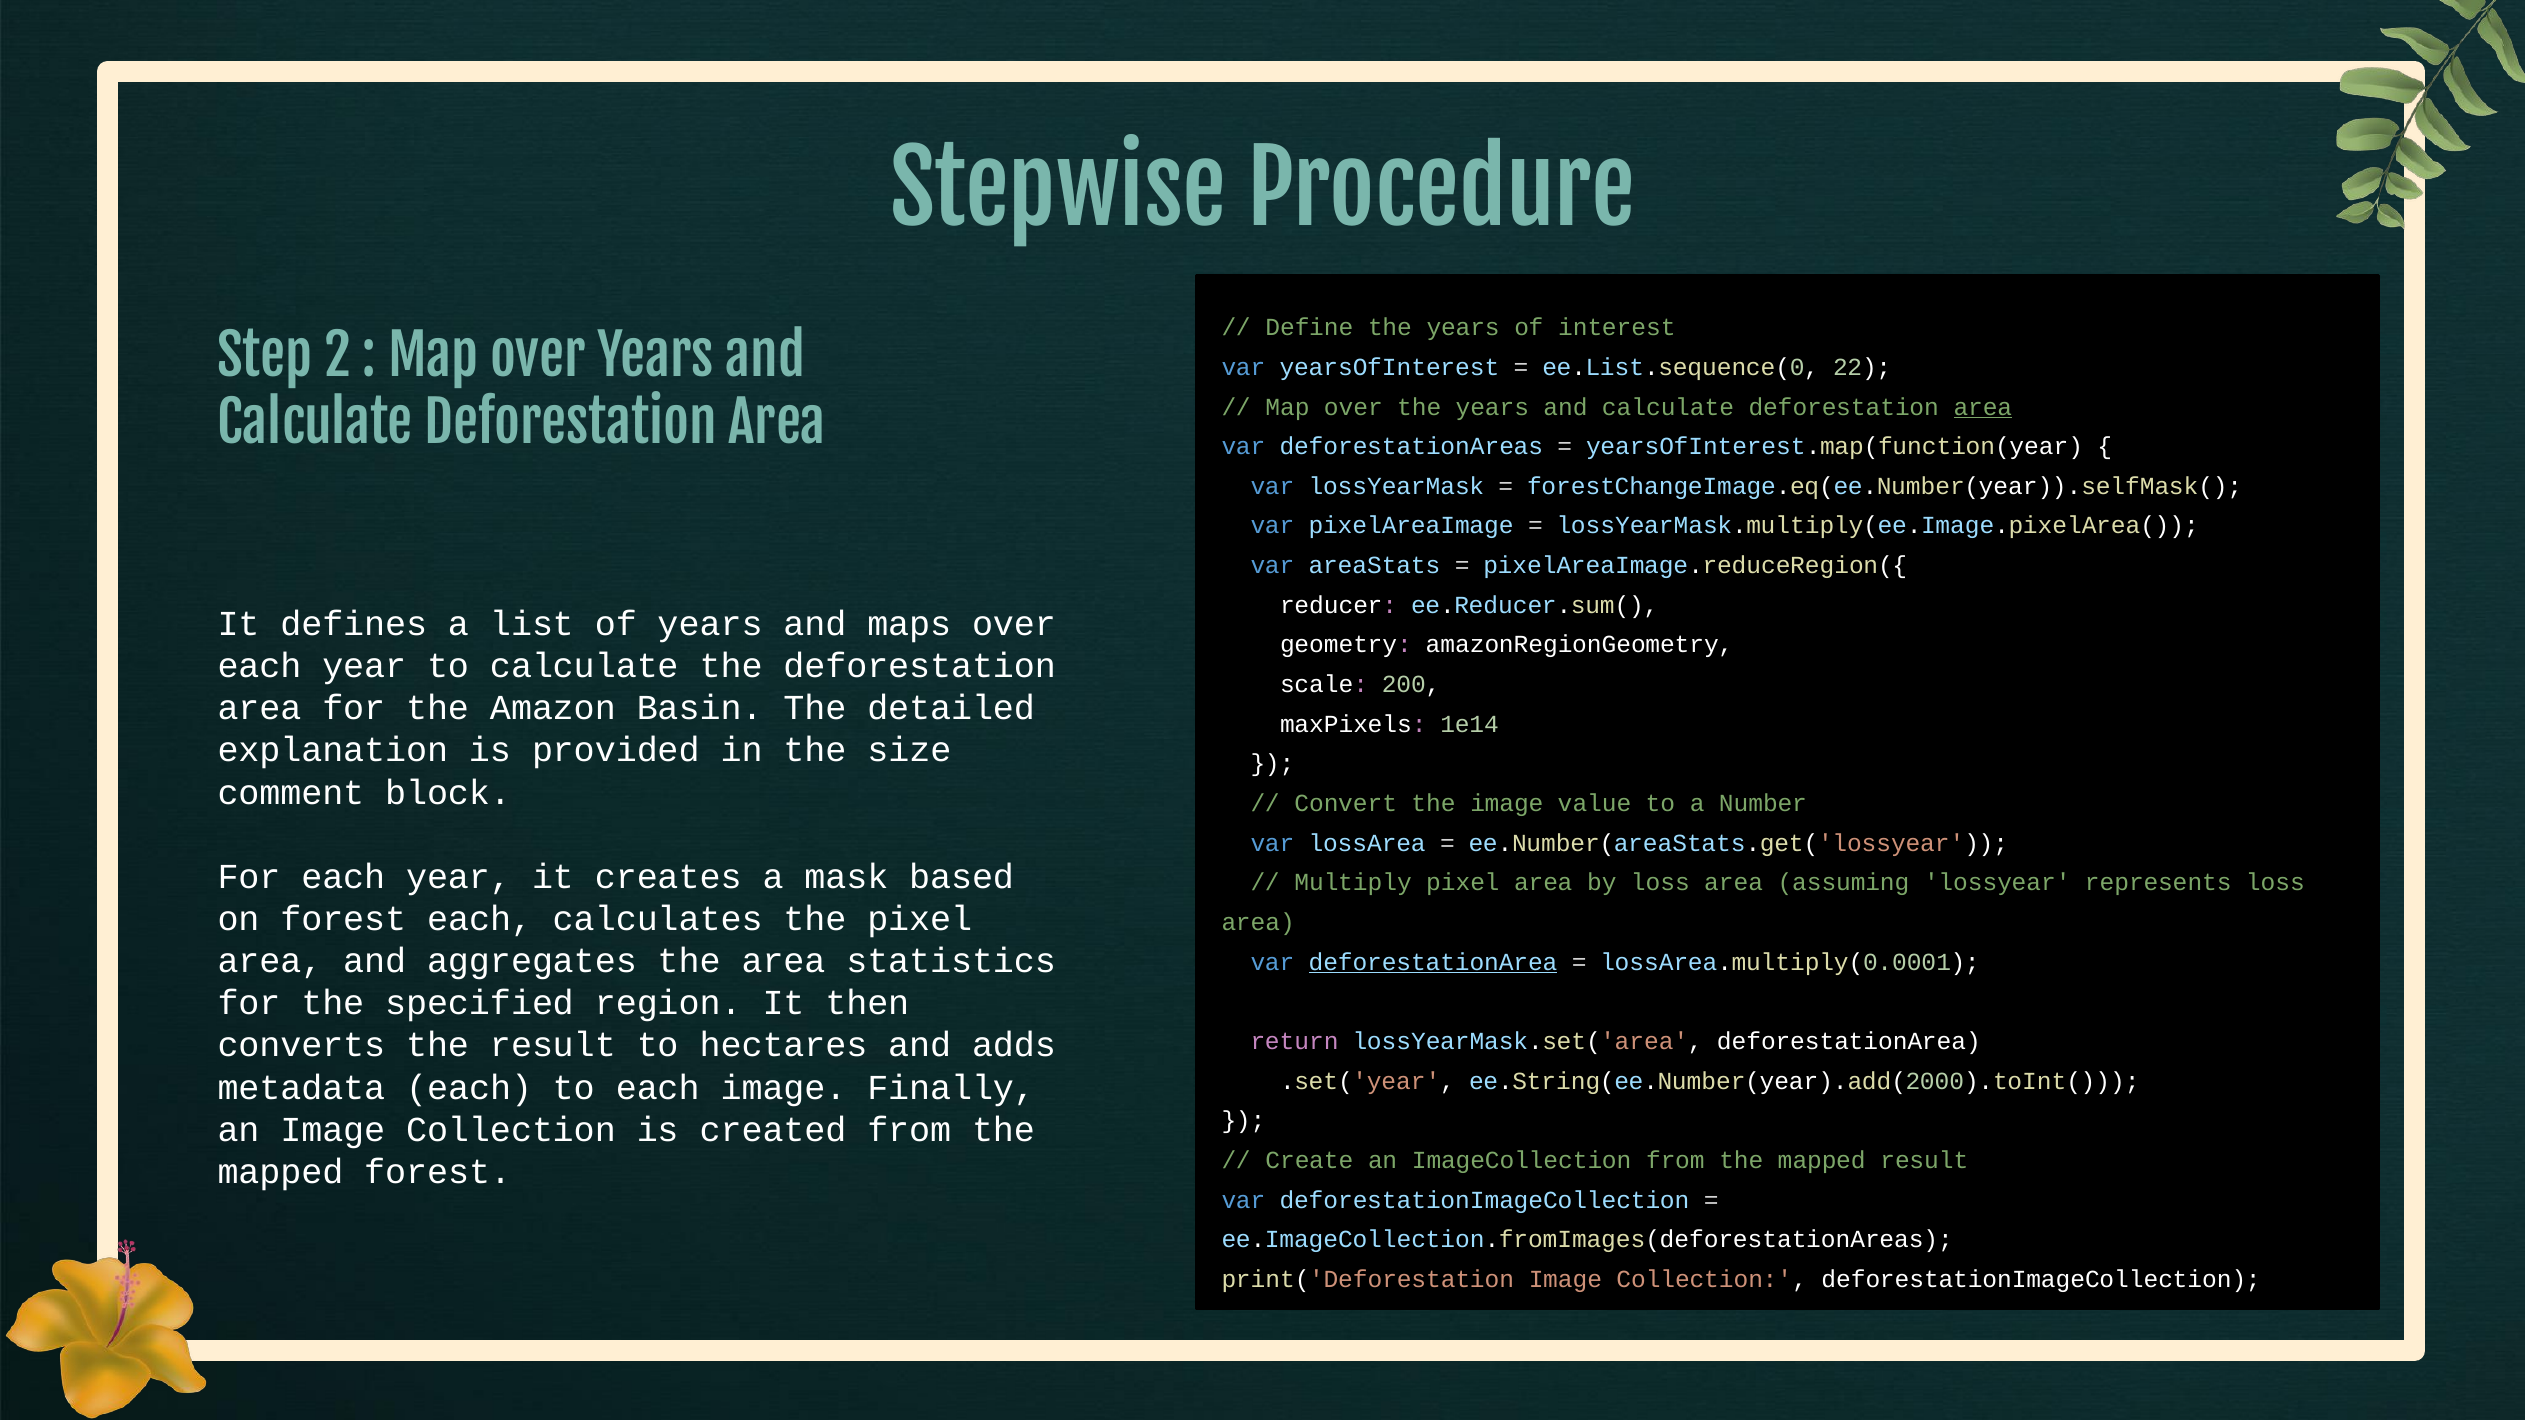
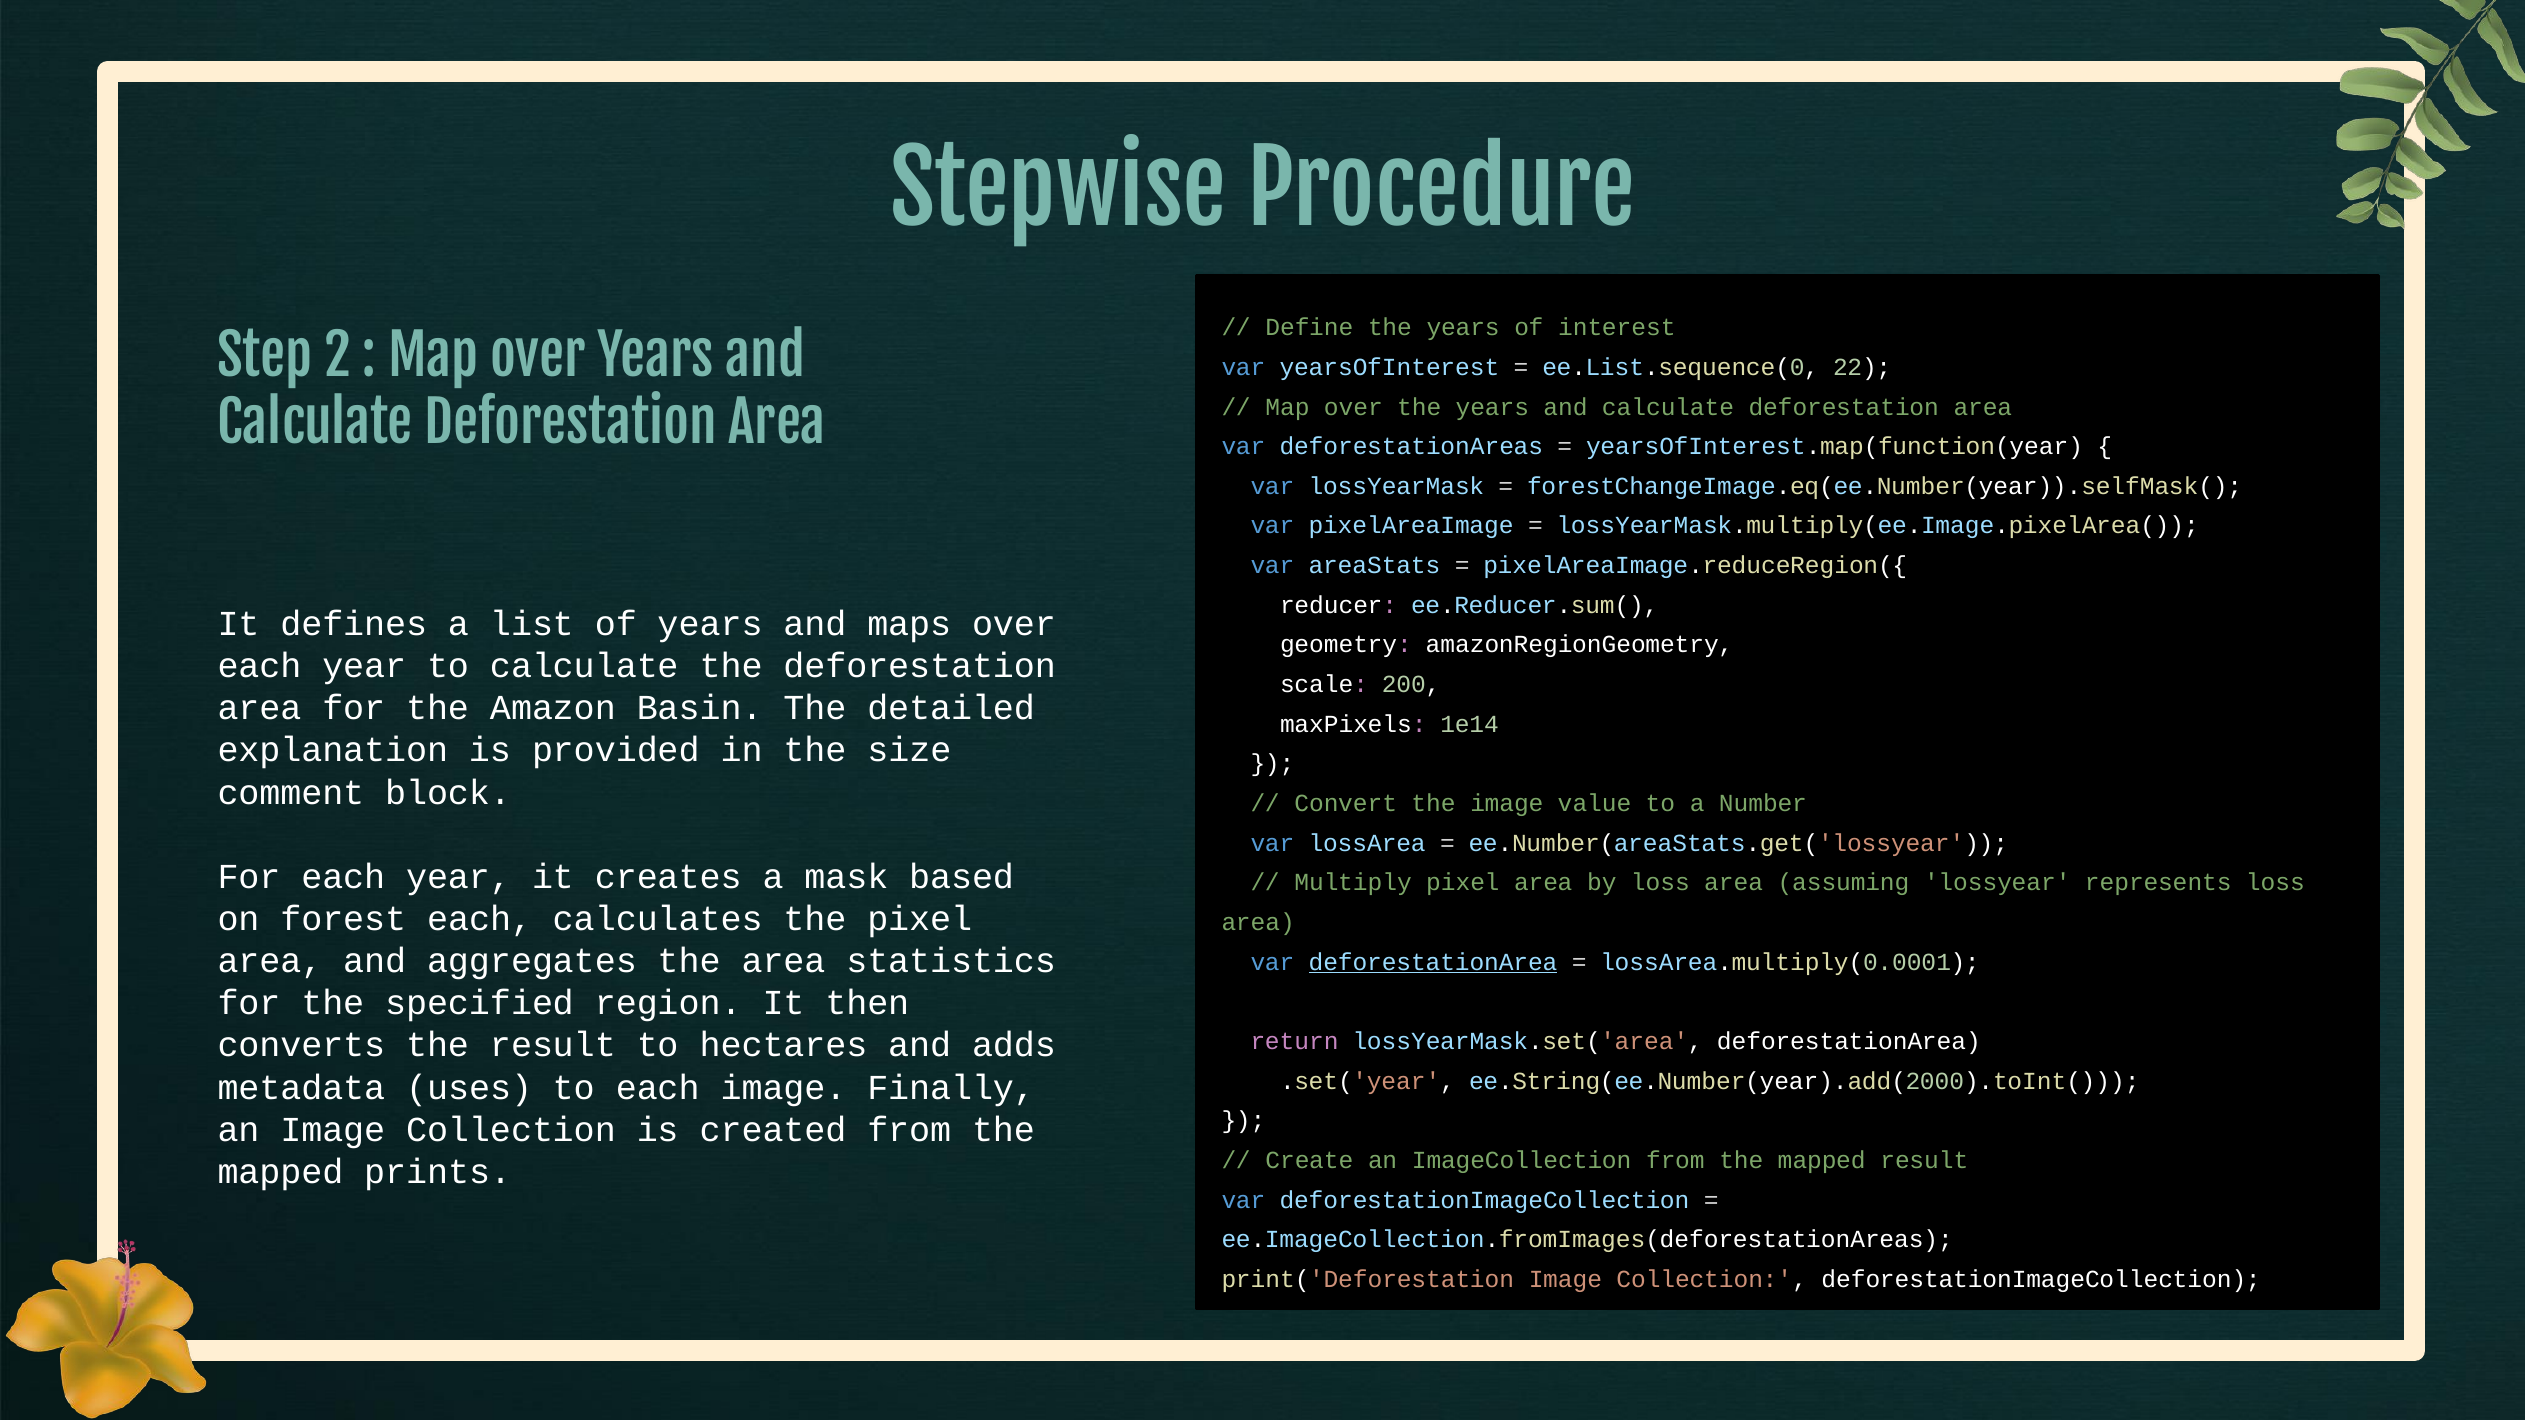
area underline: present -> none (1983, 407)
metadata each: each -> uses (469, 1088)
mapped forest: forest -> prints (438, 1172)
